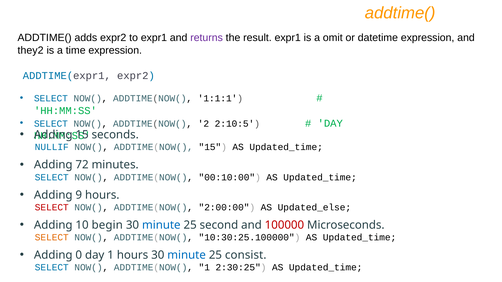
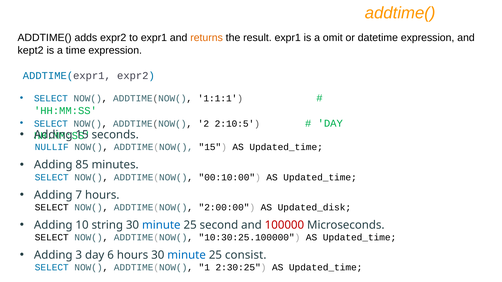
returns colour: purple -> orange (207, 38)
they2: they2 -> kept2 (31, 50)
72: 72 -> 85 (82, 165)
9: 9 -> 7 (79, 195)
SELECT colour: red -> black (52, 208)
Updated_else: Updated_else -> Updated_disk (314, 208)
begin: begin -> string (107, 225)
SELECT colour: orange -> black (52, 238)
0: 0 -> 3 (79, 255)
day 1: 1 -> 6 (111, 255)
